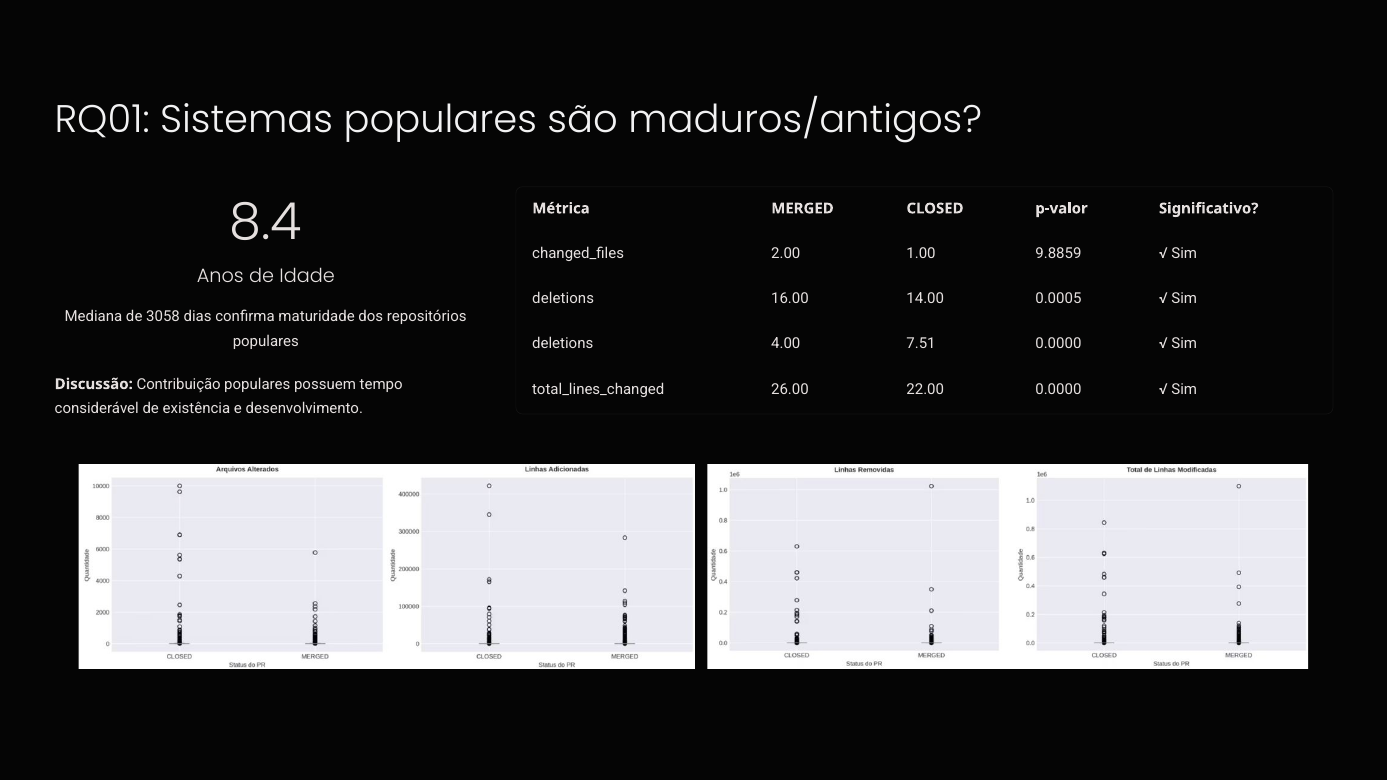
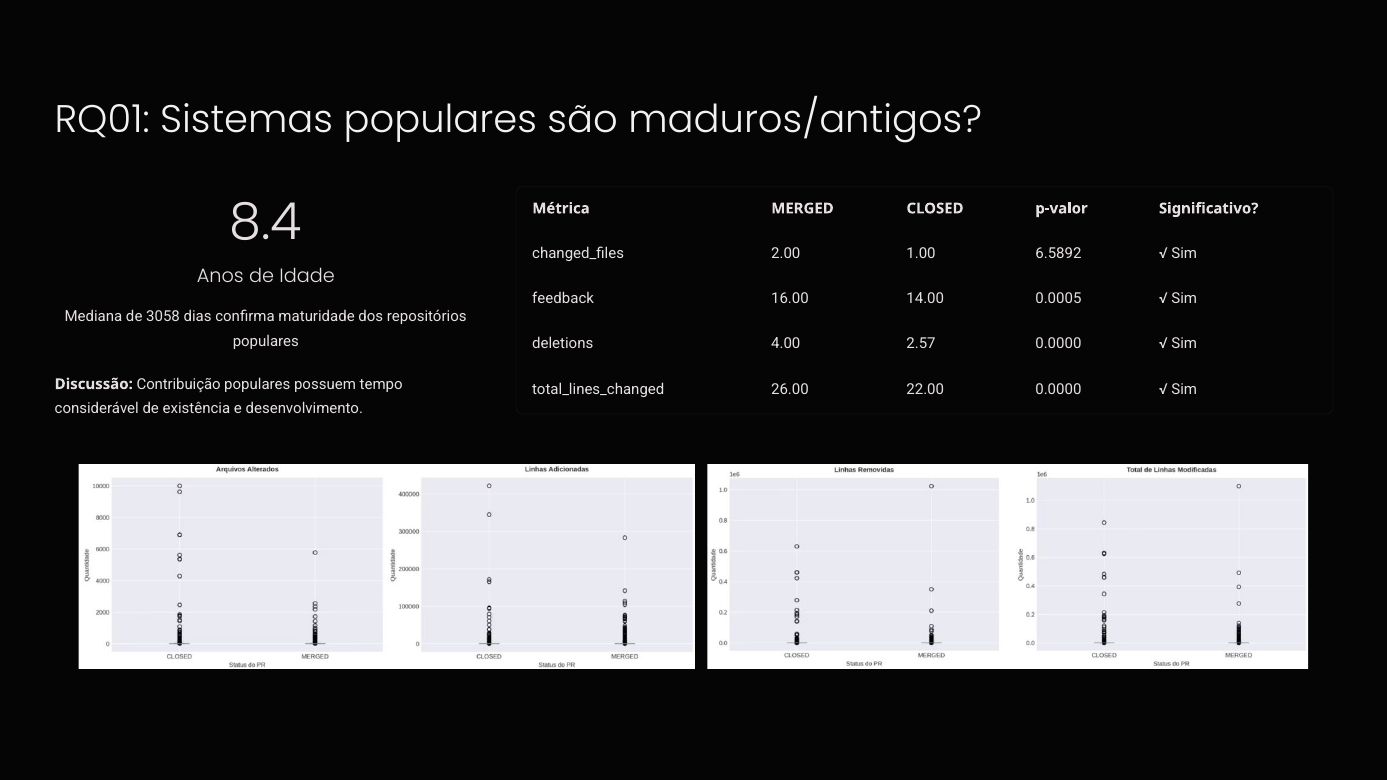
9.8859: 9.8859 -> 6.5892 (1058, 254)
deletions: deletions -> feedback (563, 299)
7.51: 7.51 -> 2.57 (921, 344)
